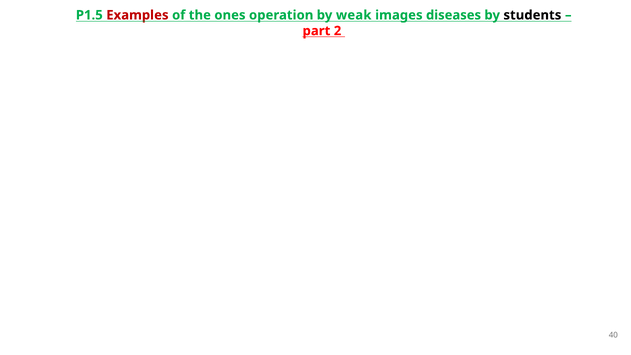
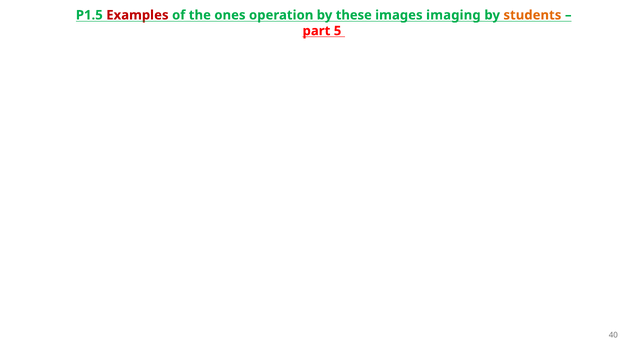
weak: weak -> these (354, 15)
diseases: diseases -> imaging (453, 15)
students colour: black -> orange (532, 15)
2: 2 -> 5 (338, 31)
